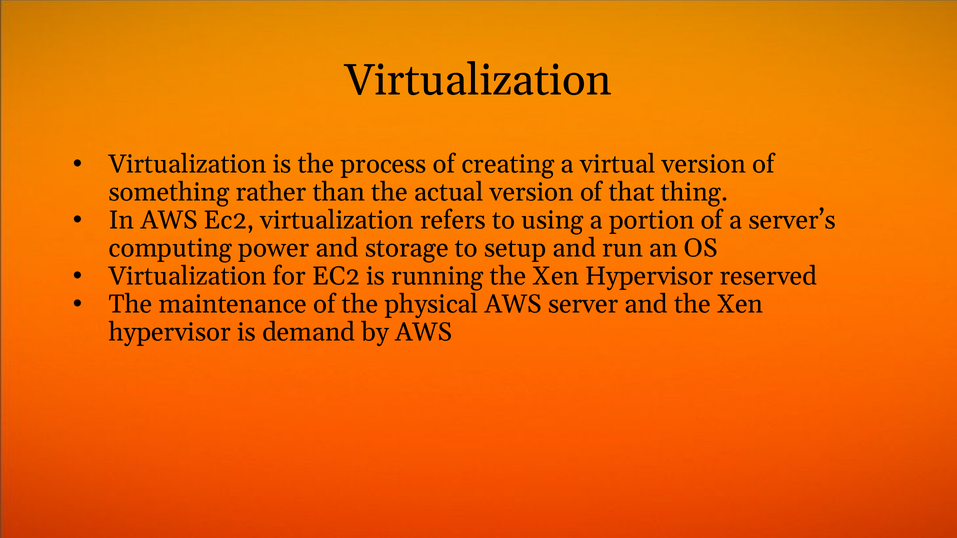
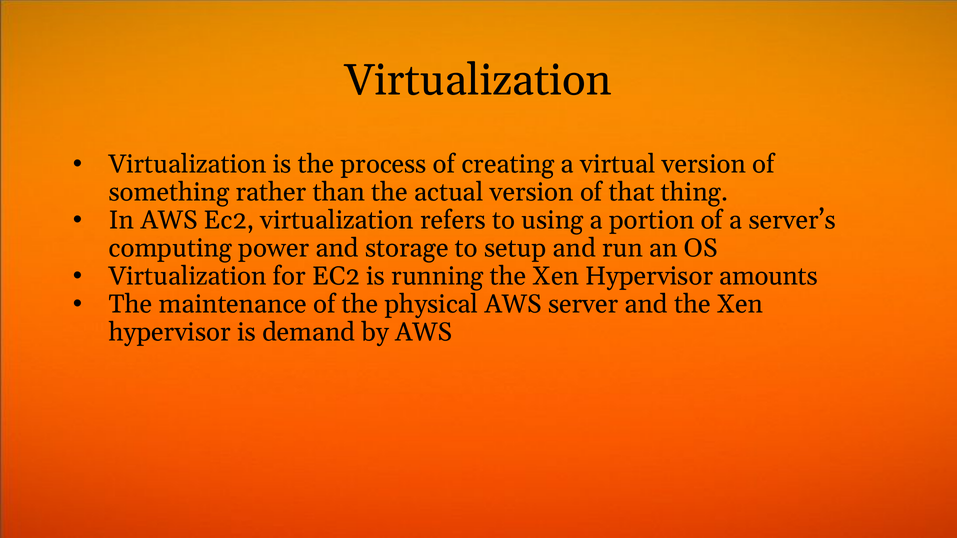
reserved: reserved -> amounts (769, 276)
